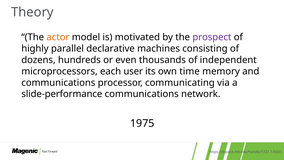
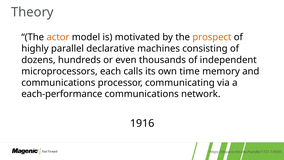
prospect colour: purple -> orange (212, 37)
user: user -> calls (133, 71)
slide-performance: slide-performance -> each-performance (62, 94)
1975: 1975 -> 1916 (142, 123)
